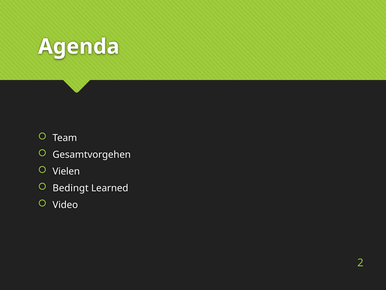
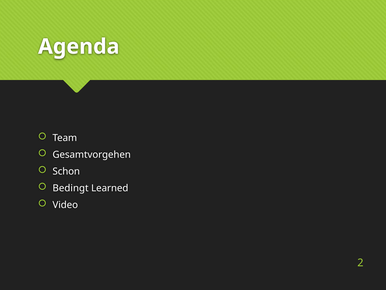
Vielen: Vielen -> Schon (66, 171)
